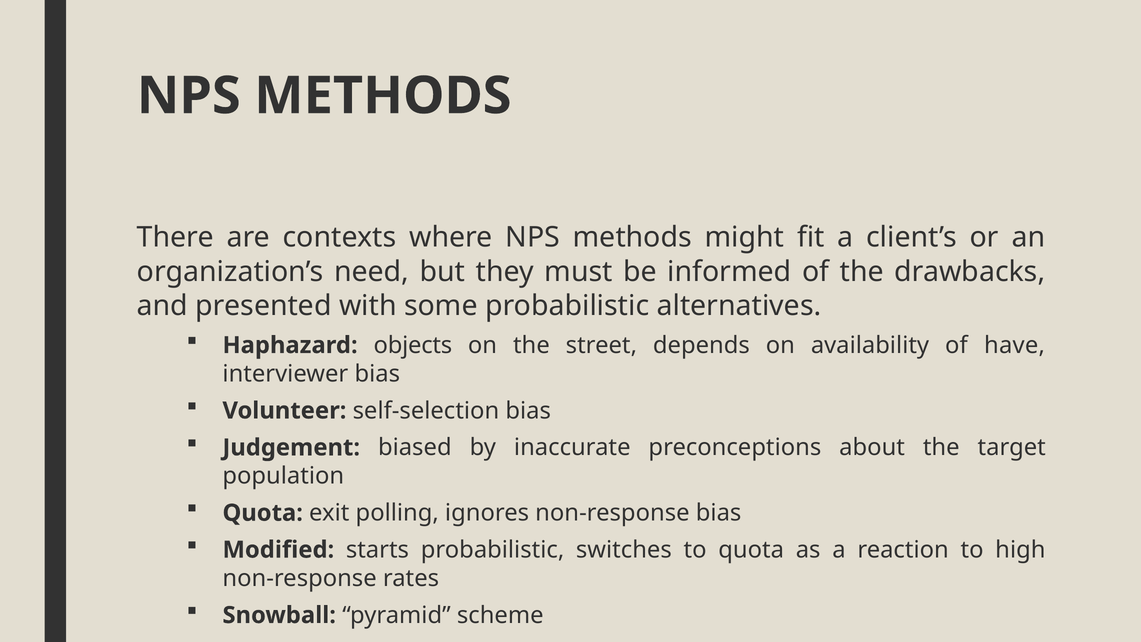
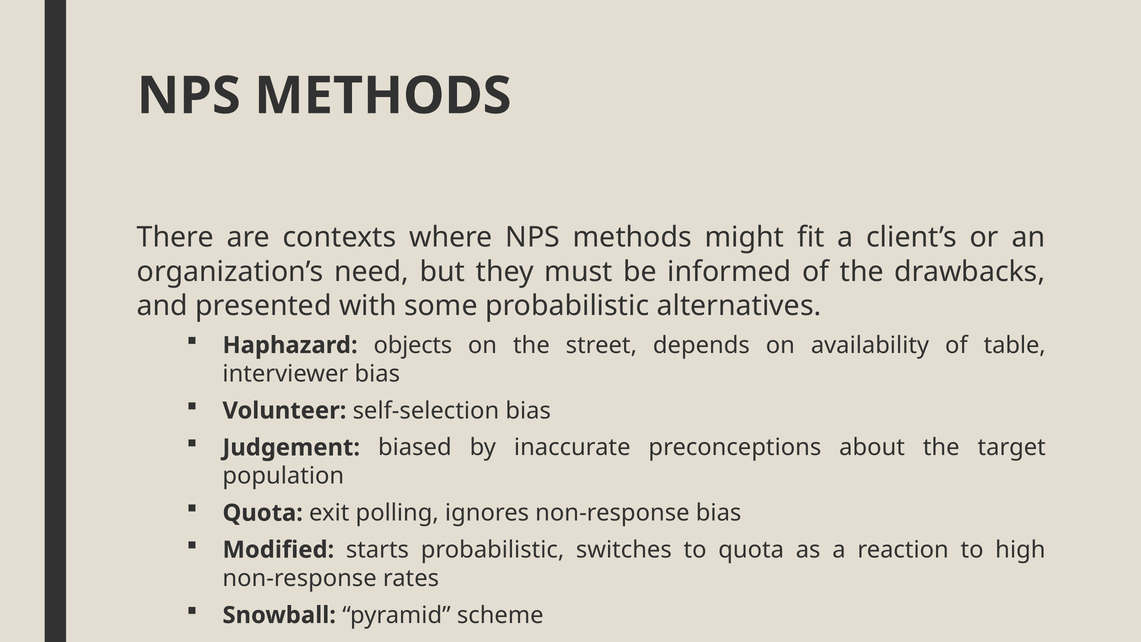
have: have -> table (1015, 345)
